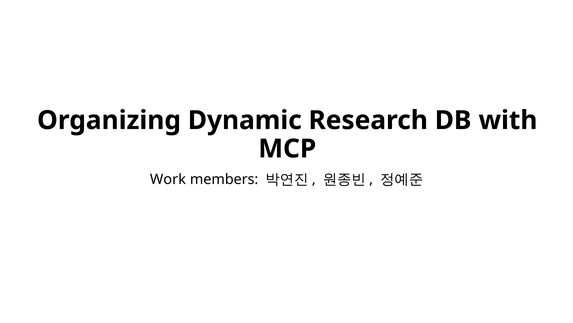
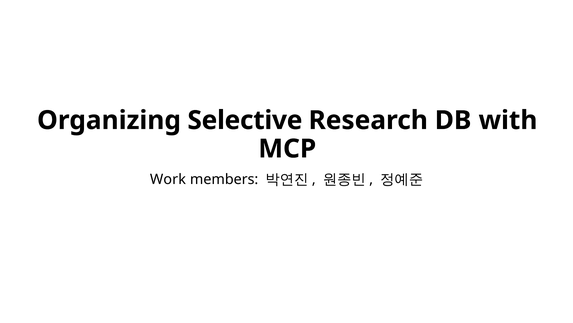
Dynamic: Dynamic -> Selective (245, 120)
